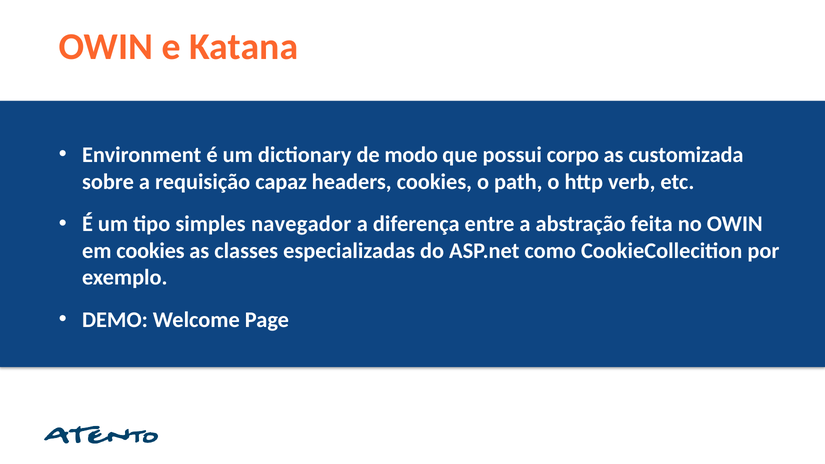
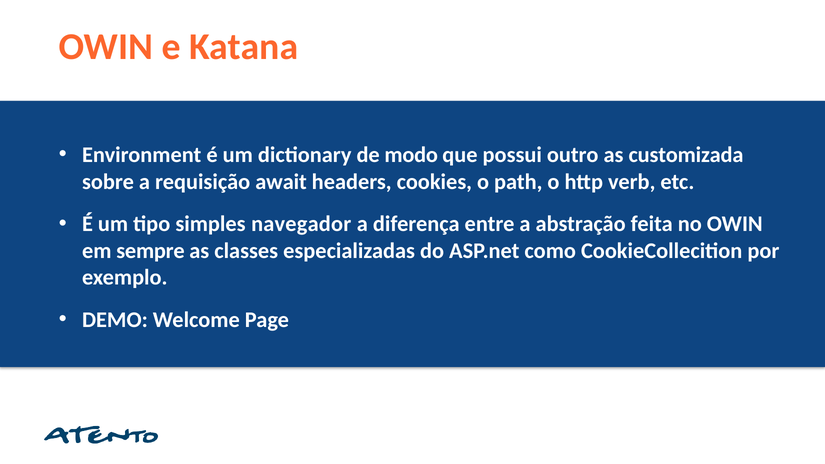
corpo: corpo -> outro (573, 155)
capaz: capaz -> await (281, 182)
em cookies: cookies -> sempre (150, 251)
